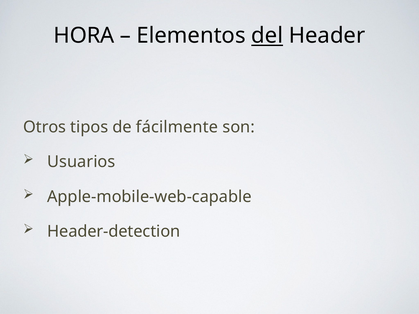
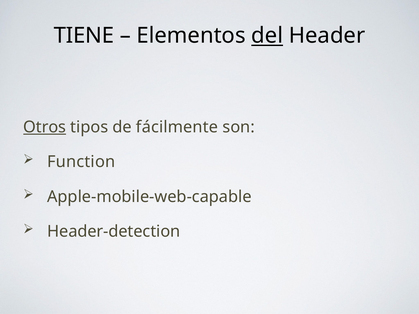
HORA: HORA -> TIENE (84, 36)
Otros underline: none -> present (45, 127)
Usuarios: Usuarios -> Function (81, 162)
